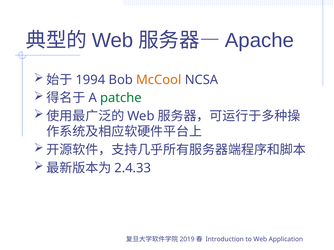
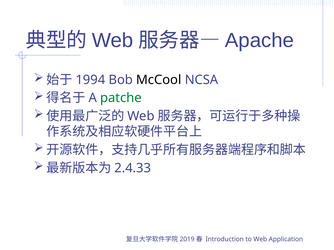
McCool colour: orange -> black (159, 80)
